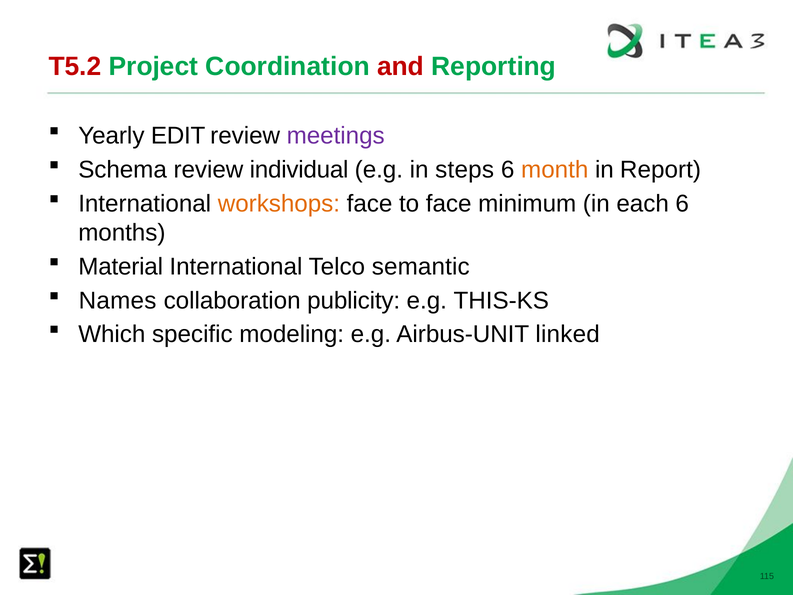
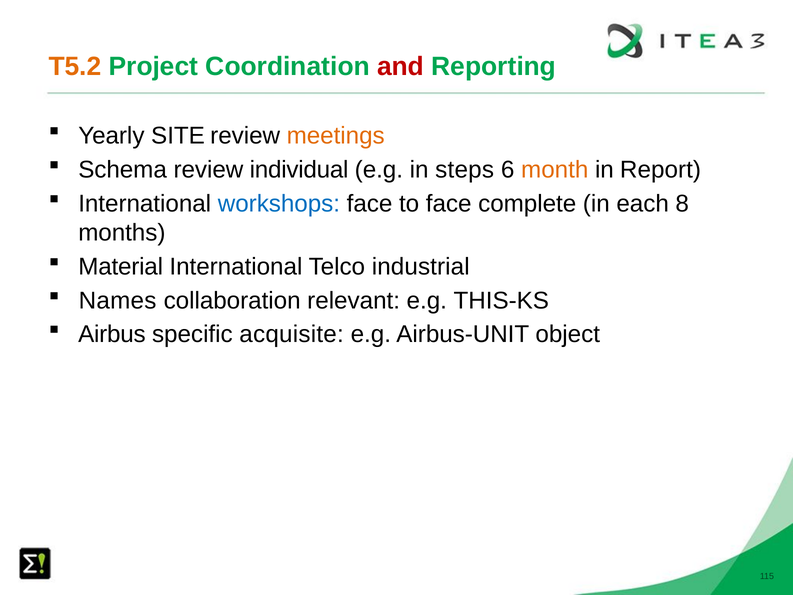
T5.2 colour: red -> orange (75, 66)
EDIT: EDIT -> SITE (178, 136)
meetings colour: purple -> orange (336, 136)
workshops colour: orange -> blue (279, 204)
minimum: minimum -> complete (527, 204)
each 6: 6 -> 8 (682, 204)
semantic: semantic -> industrial (421, 266)
publicity: publicity -> relevant (354, 300)
Which: Which -> Airbus (112, 334)
modeling: modeling -> acquisite (292, 334)
linked: linked -> object (568, 334)
